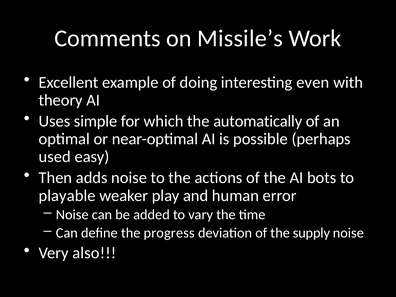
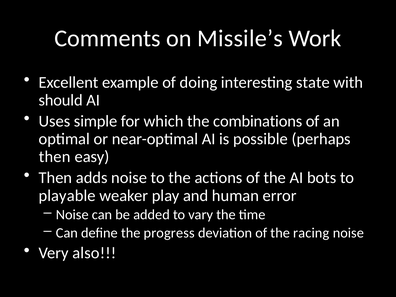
even: even -> state (313, 82)
theory: theory -> should (61, 100)
automatically: automatically -> combinations (258, 121)
used: used -> then (55, 157)
supply: supply -> racing (311, 233)
